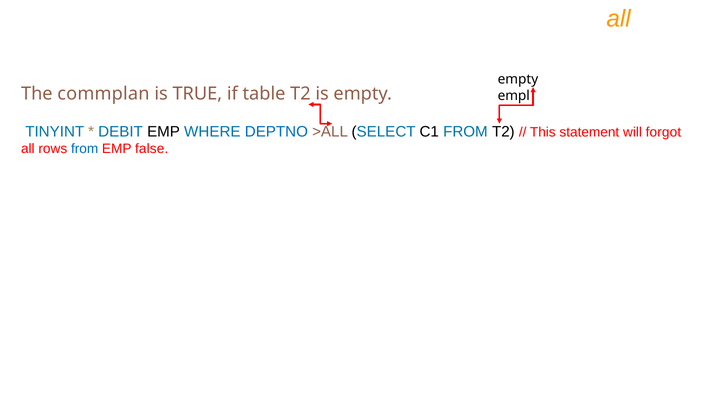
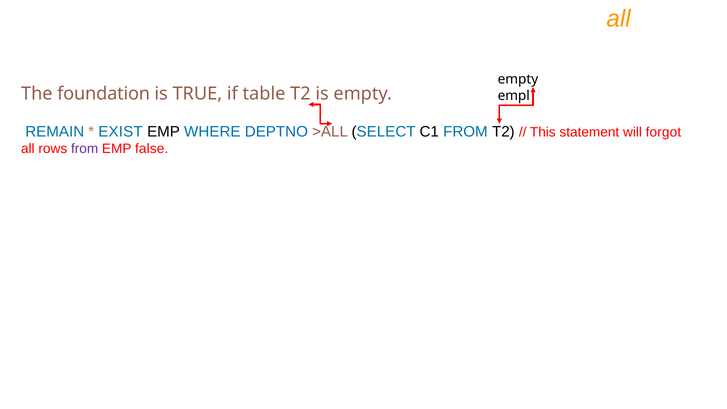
commplan: commplan -> foundation (104, 94)
TINYINT: TINYINT -> REMAIN (55, 132)
DEBIT: DEBIT -> EXIST (120, 132)
from colour: blue -> purple (85, 149)
